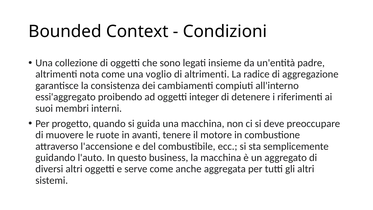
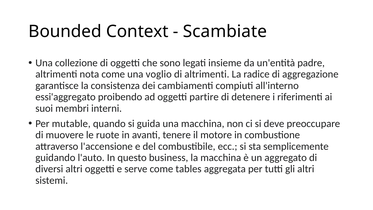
Condizioni: Condizioni -> Scambiate (225, 31)
integer: integer -> partire (204, 97)
progetto: progetto -> mutable (71, 123)
anche: anche -> tables (189, 169)
